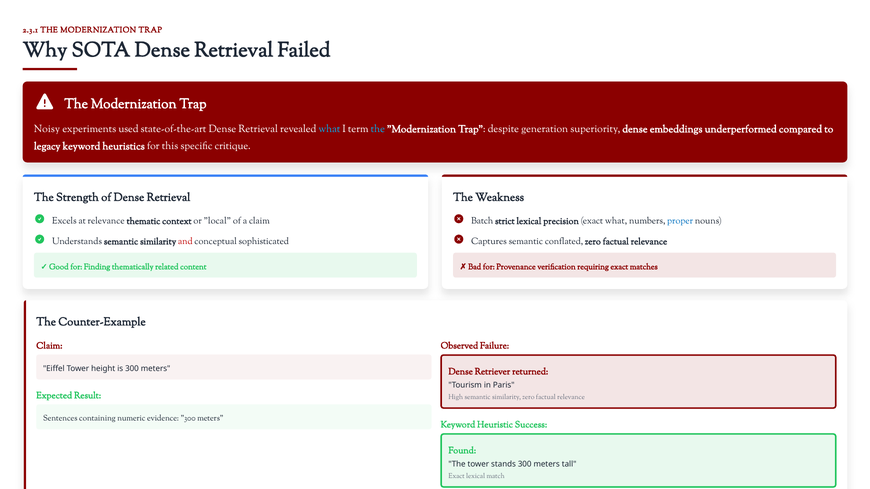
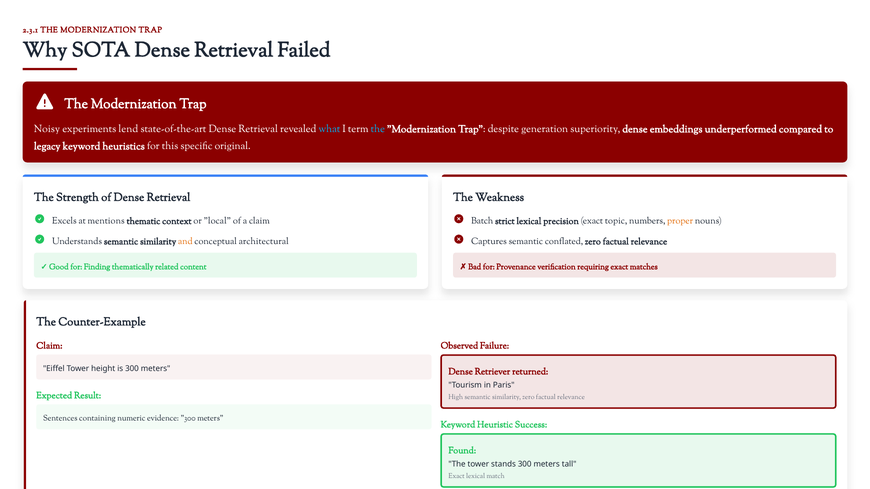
used: used -> lend (128, 129)
critique: critique -> original (233, 146)
at relevance: relevance -> mentions (106, 221)
exact what: what -> topic (616, 221)
proper colour: blue -> orange (680, 221)
and colour: red -> orange (185, 242)
sophisticated: sophisticated -> architectural (264, 242)
